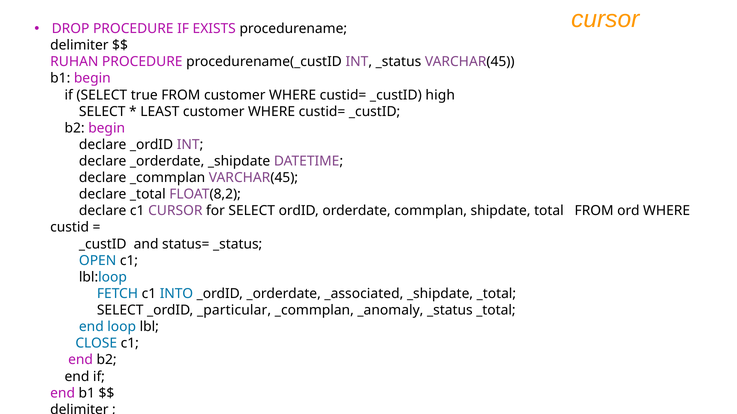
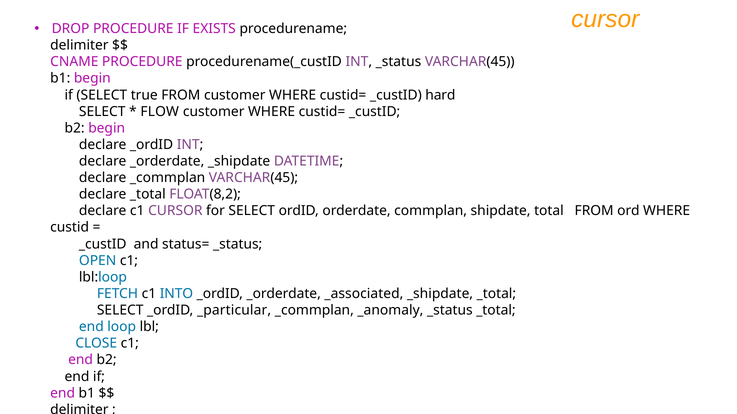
RUHAN: RUHAN -> CNAME (74, 62)
high: high -> hard (440, 95)
LEAST: LEAST -> FLOW (160, 112)
